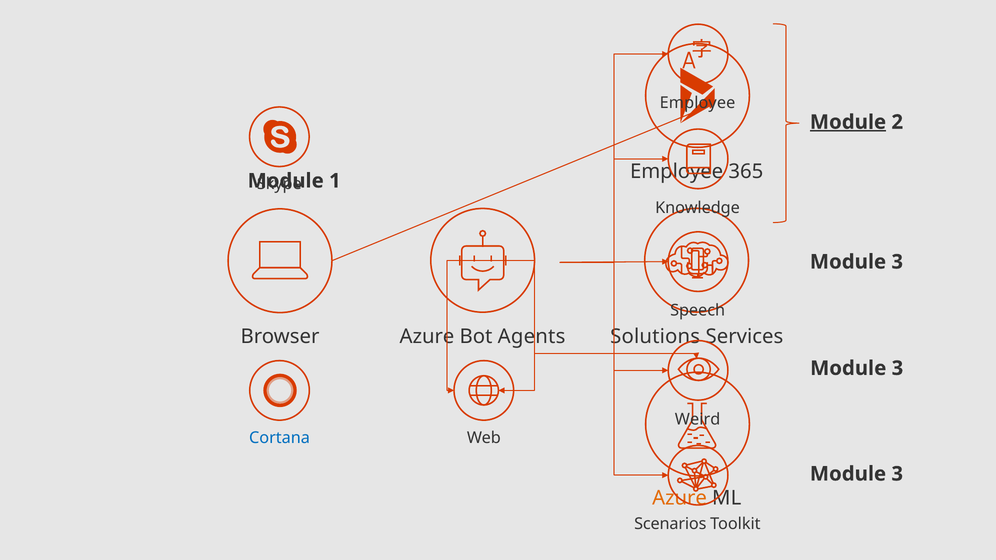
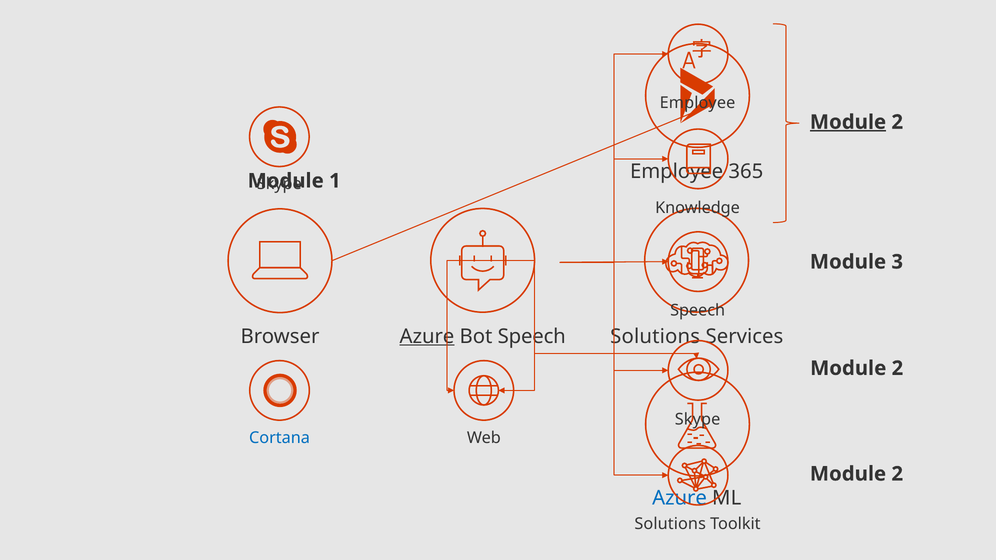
Azure underline: none -> present (427, 336)
Bot Agents: Agents -> Speech (532, 336)
3: 3 -> 2 (897, 368)
Weird: Weird -> Skype (698, 419)
3: 3 -> 2 (897, 474)
Azure colour: orange -> blue (680, 498)
Scenarios: Scenarios -> Solutions (670, 524)
